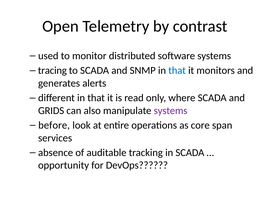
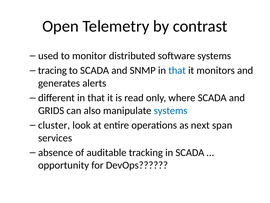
systems colour: purple -> blue (171, 110)
before: before -> cluster (54, 125)
core: core -> next (200, 125)
